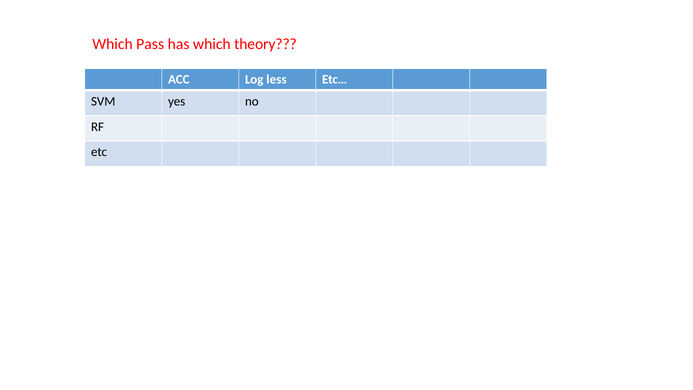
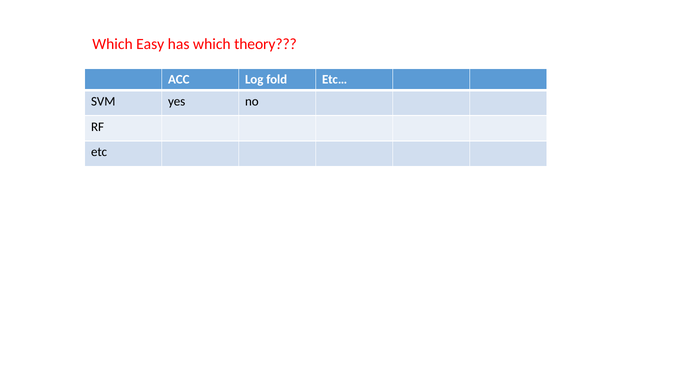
Pass: Pass -> Easy (150, 44)
less: less -> fold (277, 80)
